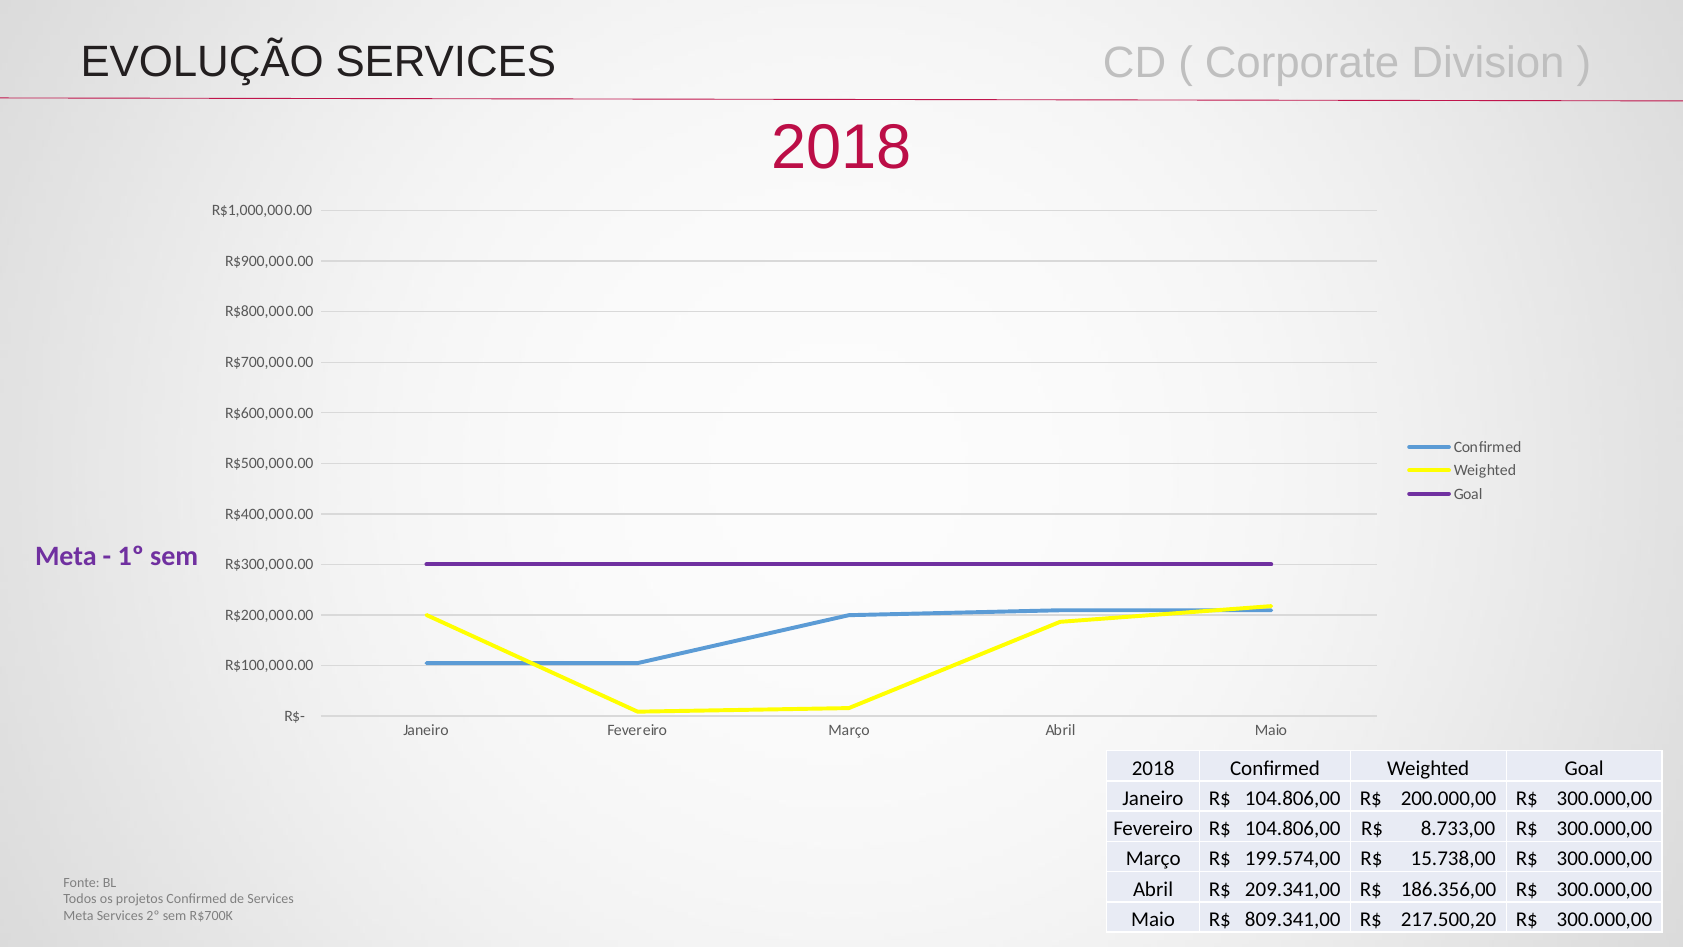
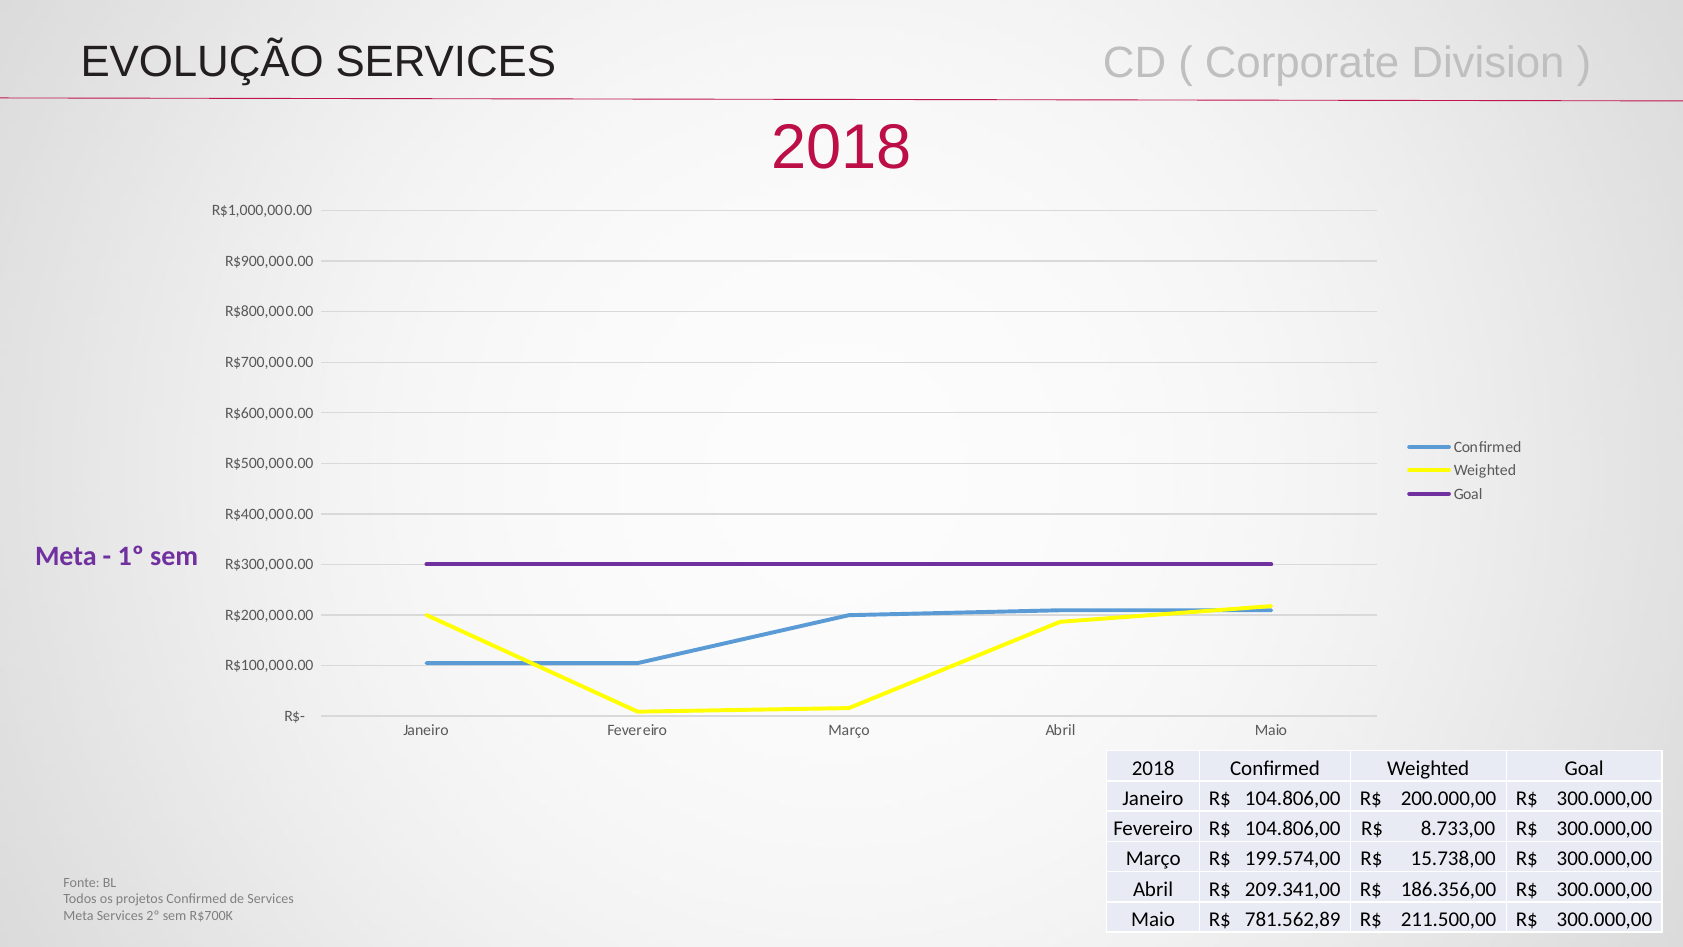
809.341,00: 809.341,00 -> 781.562,89 (1293, 919)
217.500,20: 217.500,20 -> 211.500,00 (1449, 919)
